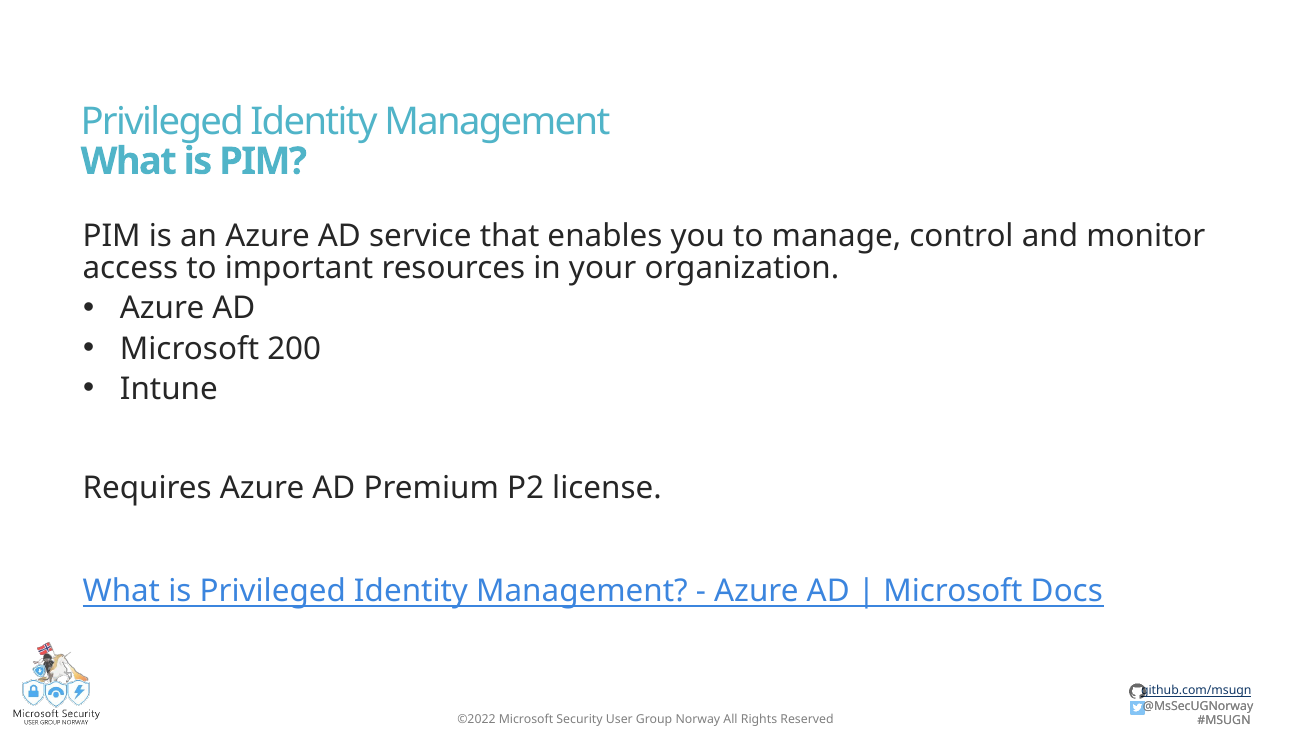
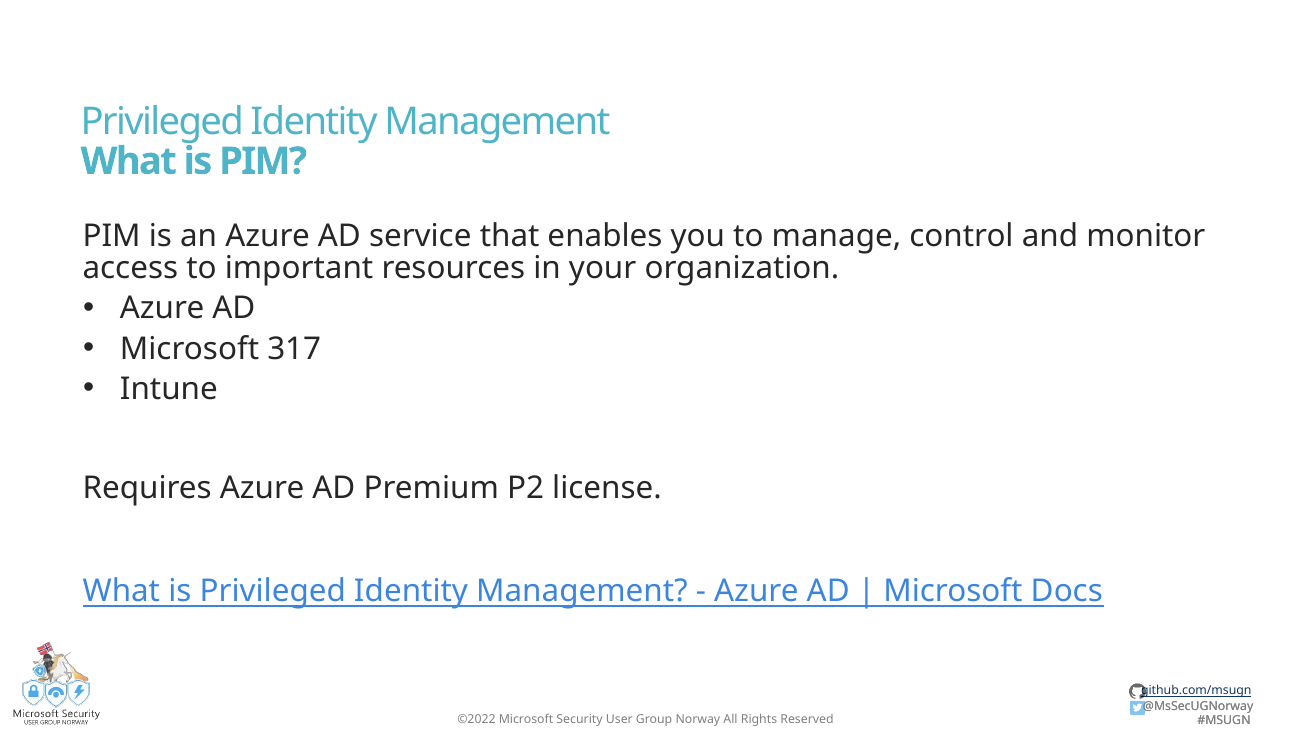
200: 200 -> 317 (294, 349)
